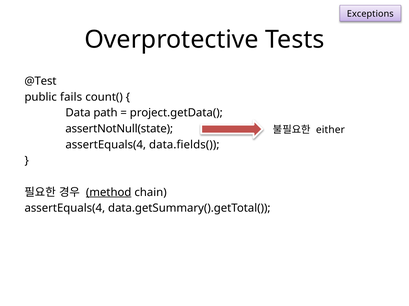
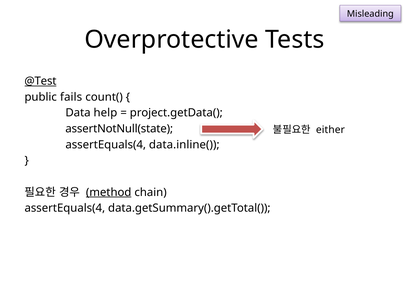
Exceptions: Exceptions -> Misleading (370, 14)
@Test underline: none -> present (40, 81)
path: path -> help (105, 113)
data.fields(: data.fields( -> data.inline( (184, 145)
